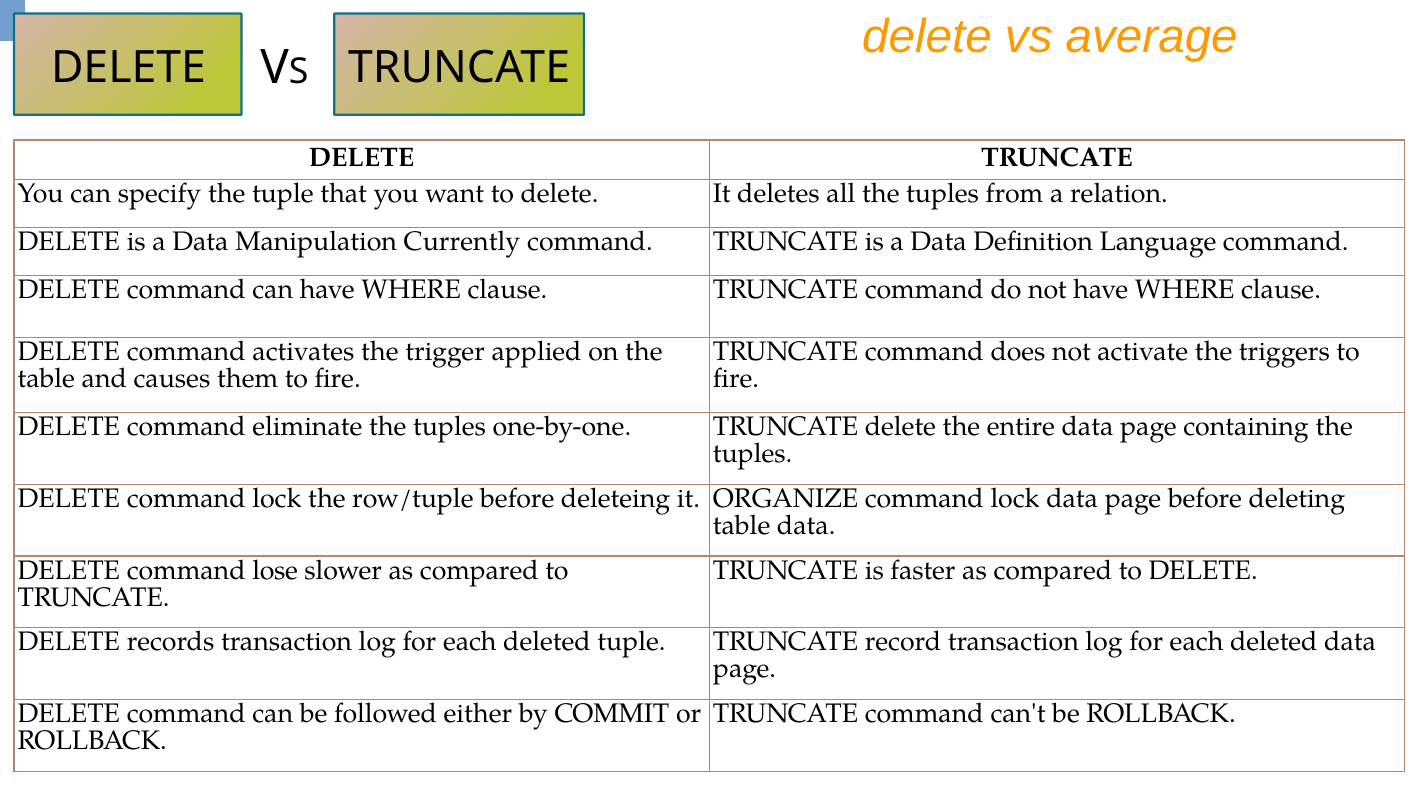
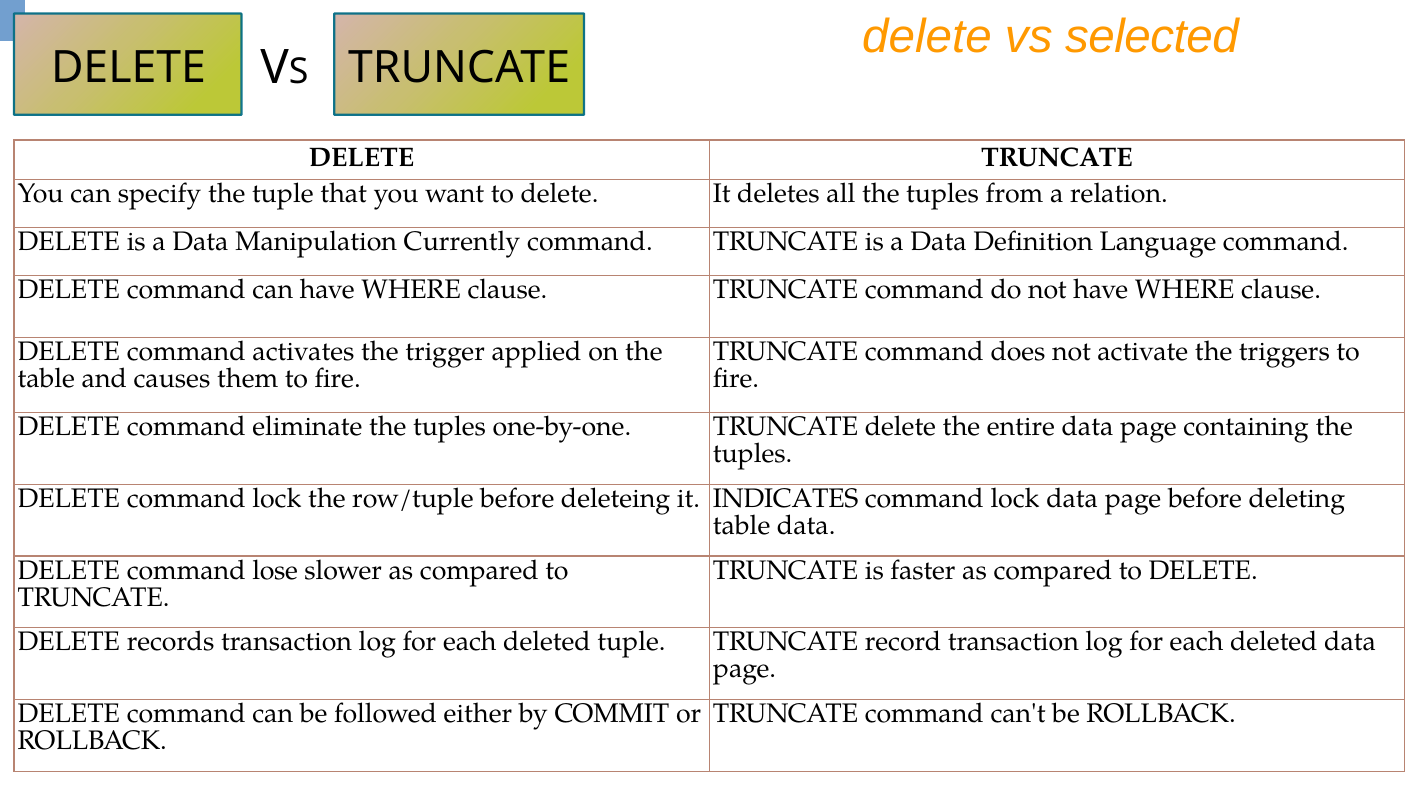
average: average -> selected (1152, 37)
ORGANIZE: ORGANIZE -> INDICATES (786, 498)
